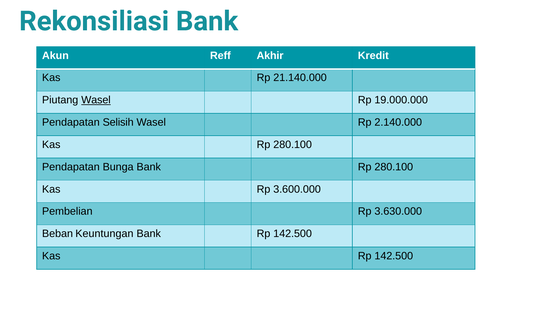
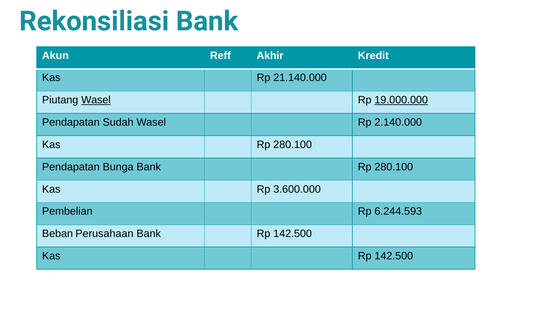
19.000.000 underline: none -> present (401, 100)
Selisih: Selisih -> Sudah (118, 122)
3.630.000: 3.630.000 -> 6.244.593 (398, 211)
Keuntungan: Keuntungan -> Perusahaan (104, 234)
